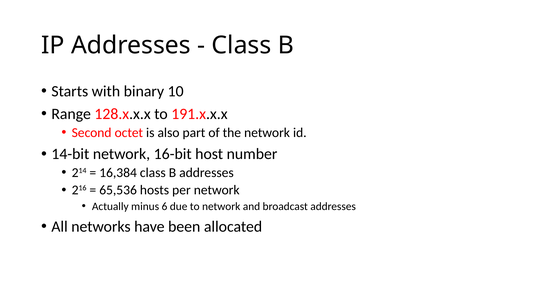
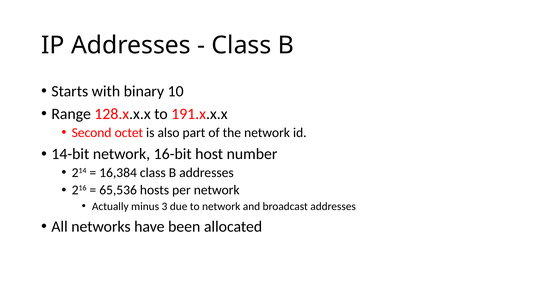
6: 6 -> 3 (164, 207)
